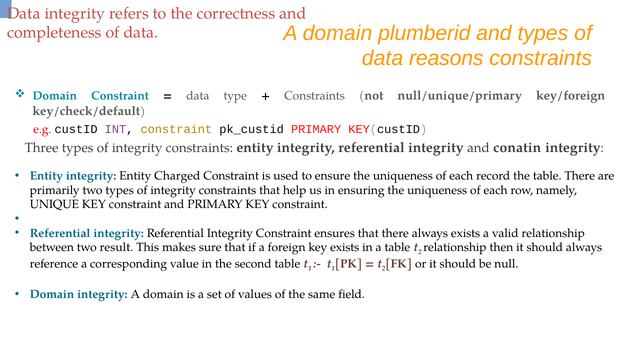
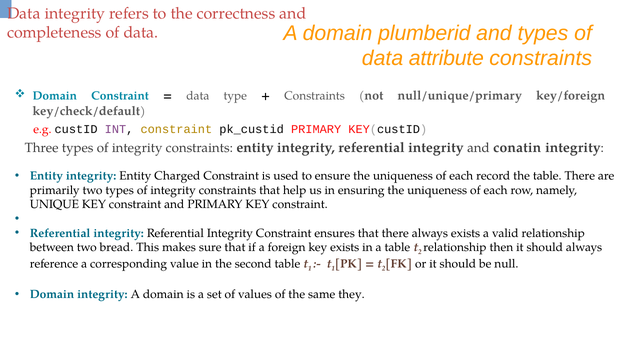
reasons: reasons -> attribute (446, 59)
result: result -> bread (116, 248)
field: field -> they (351, 295)
